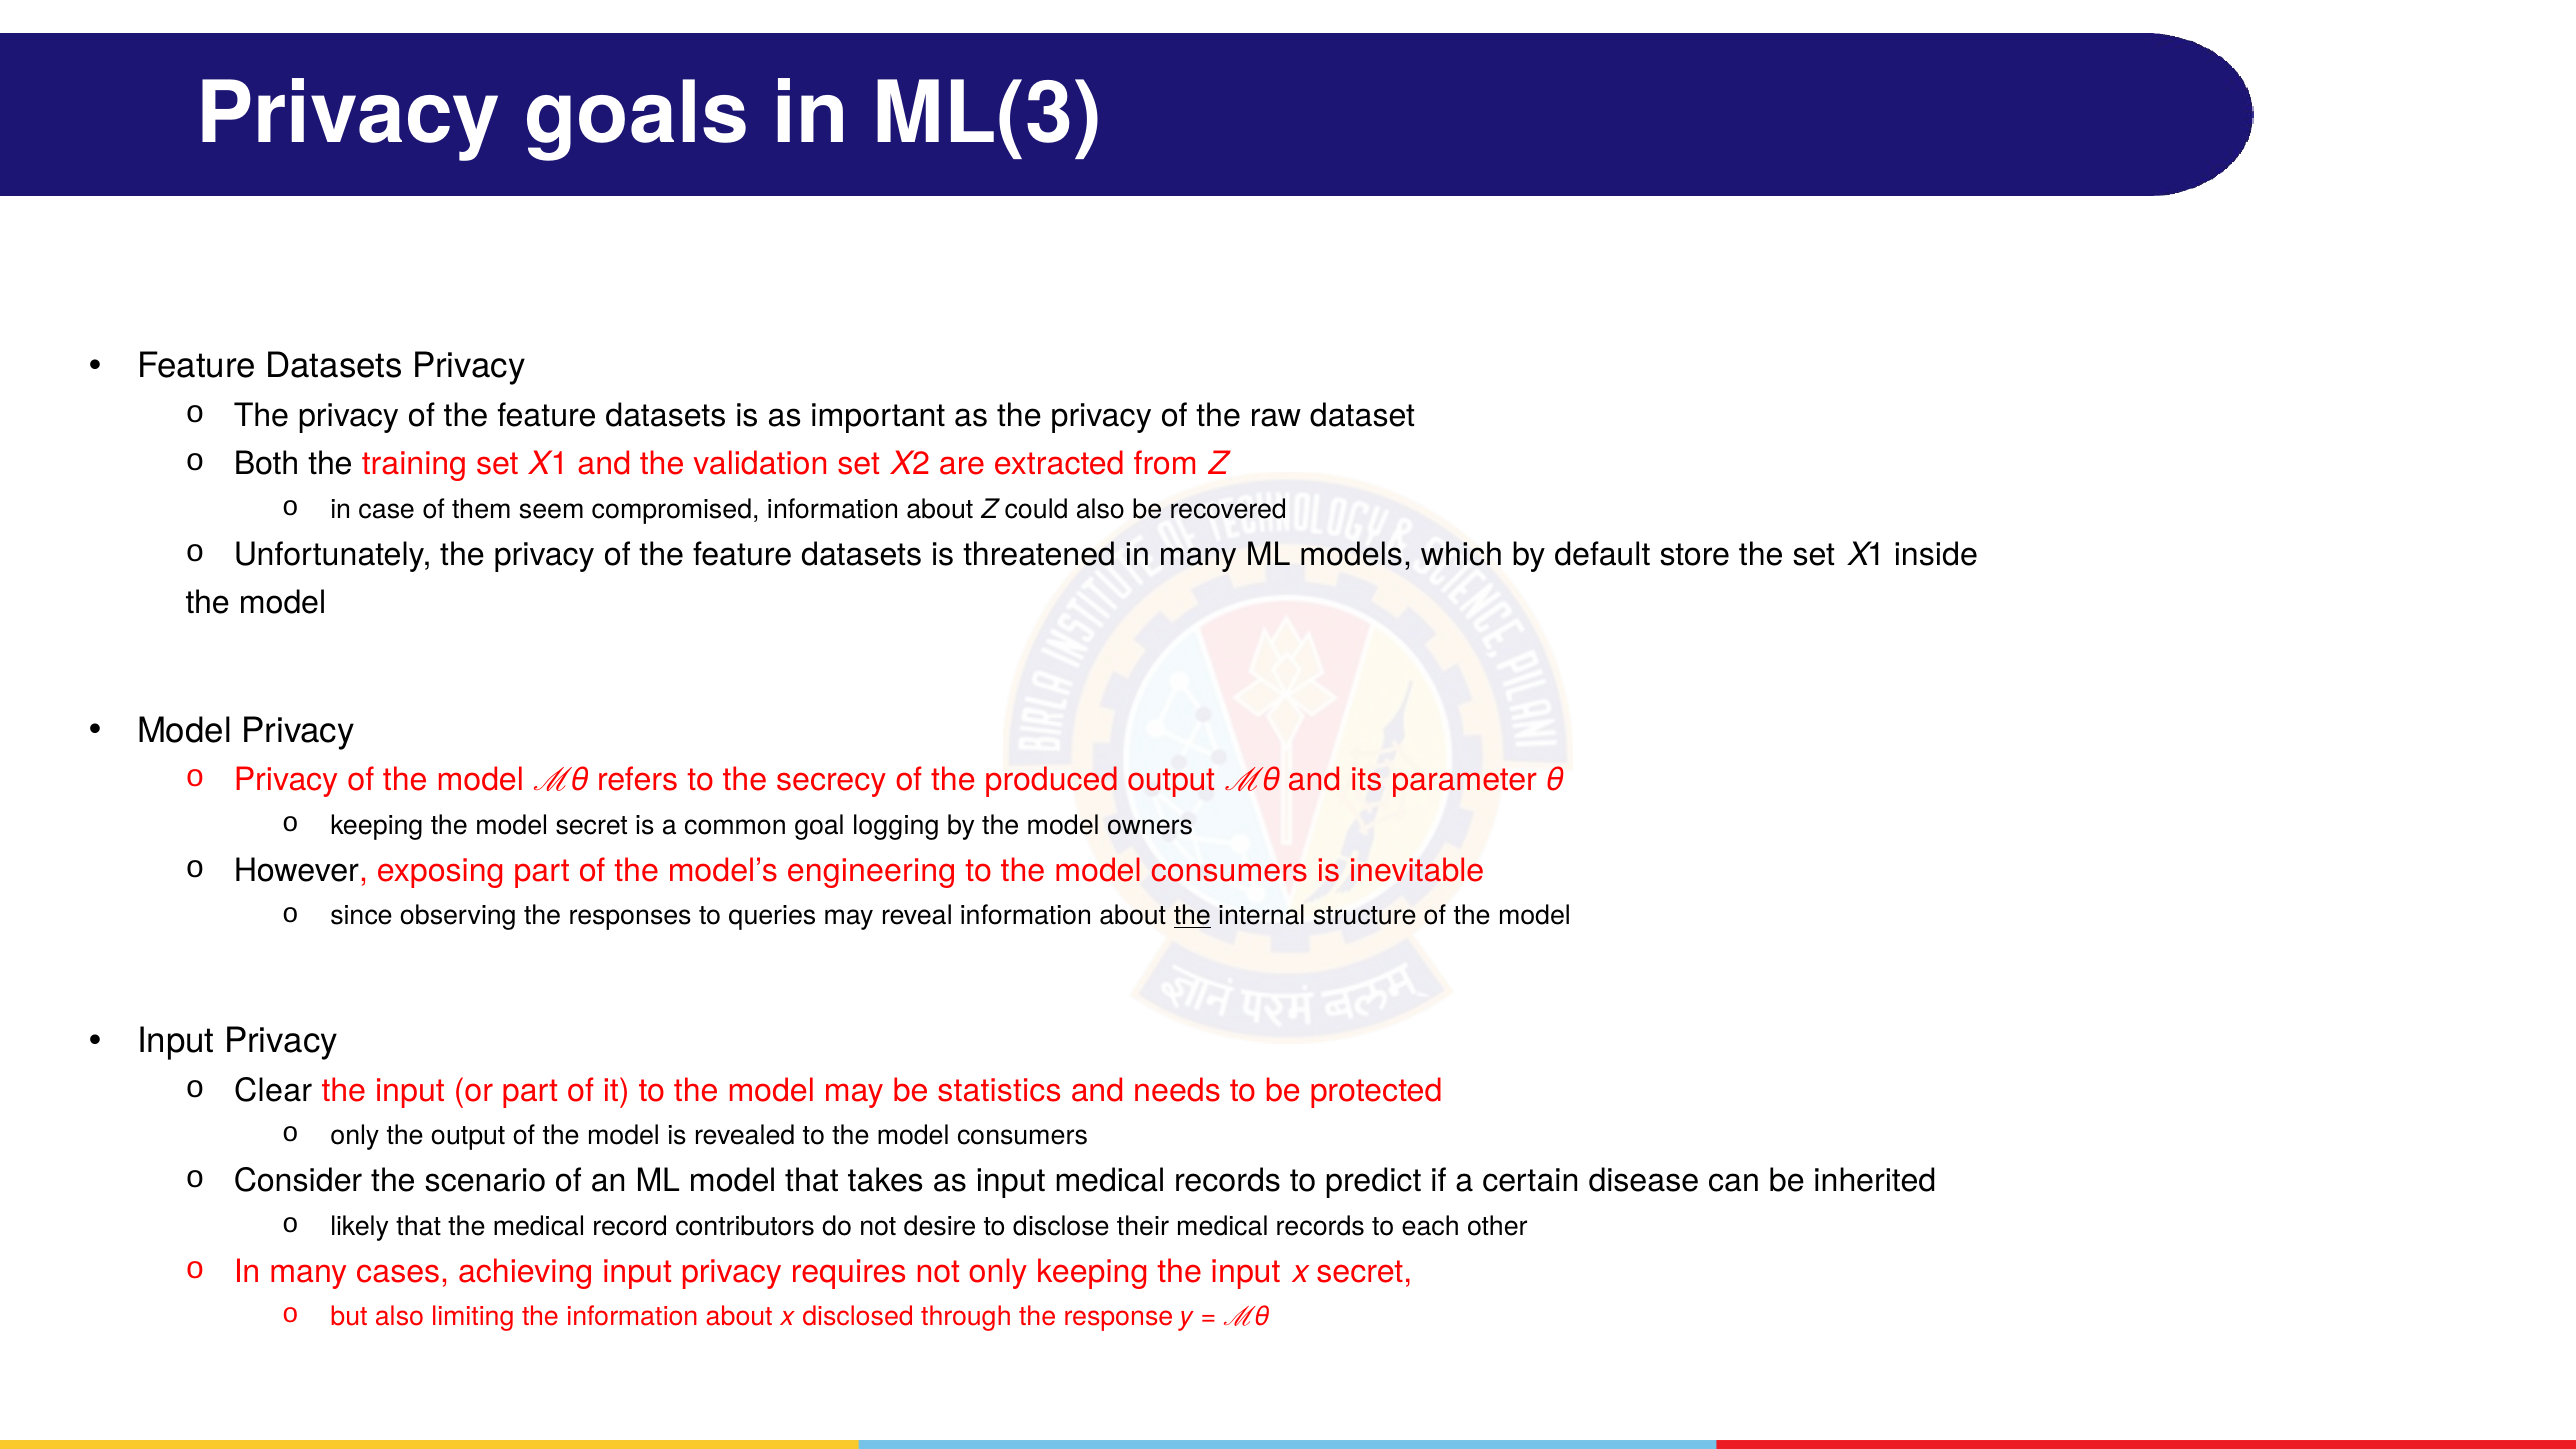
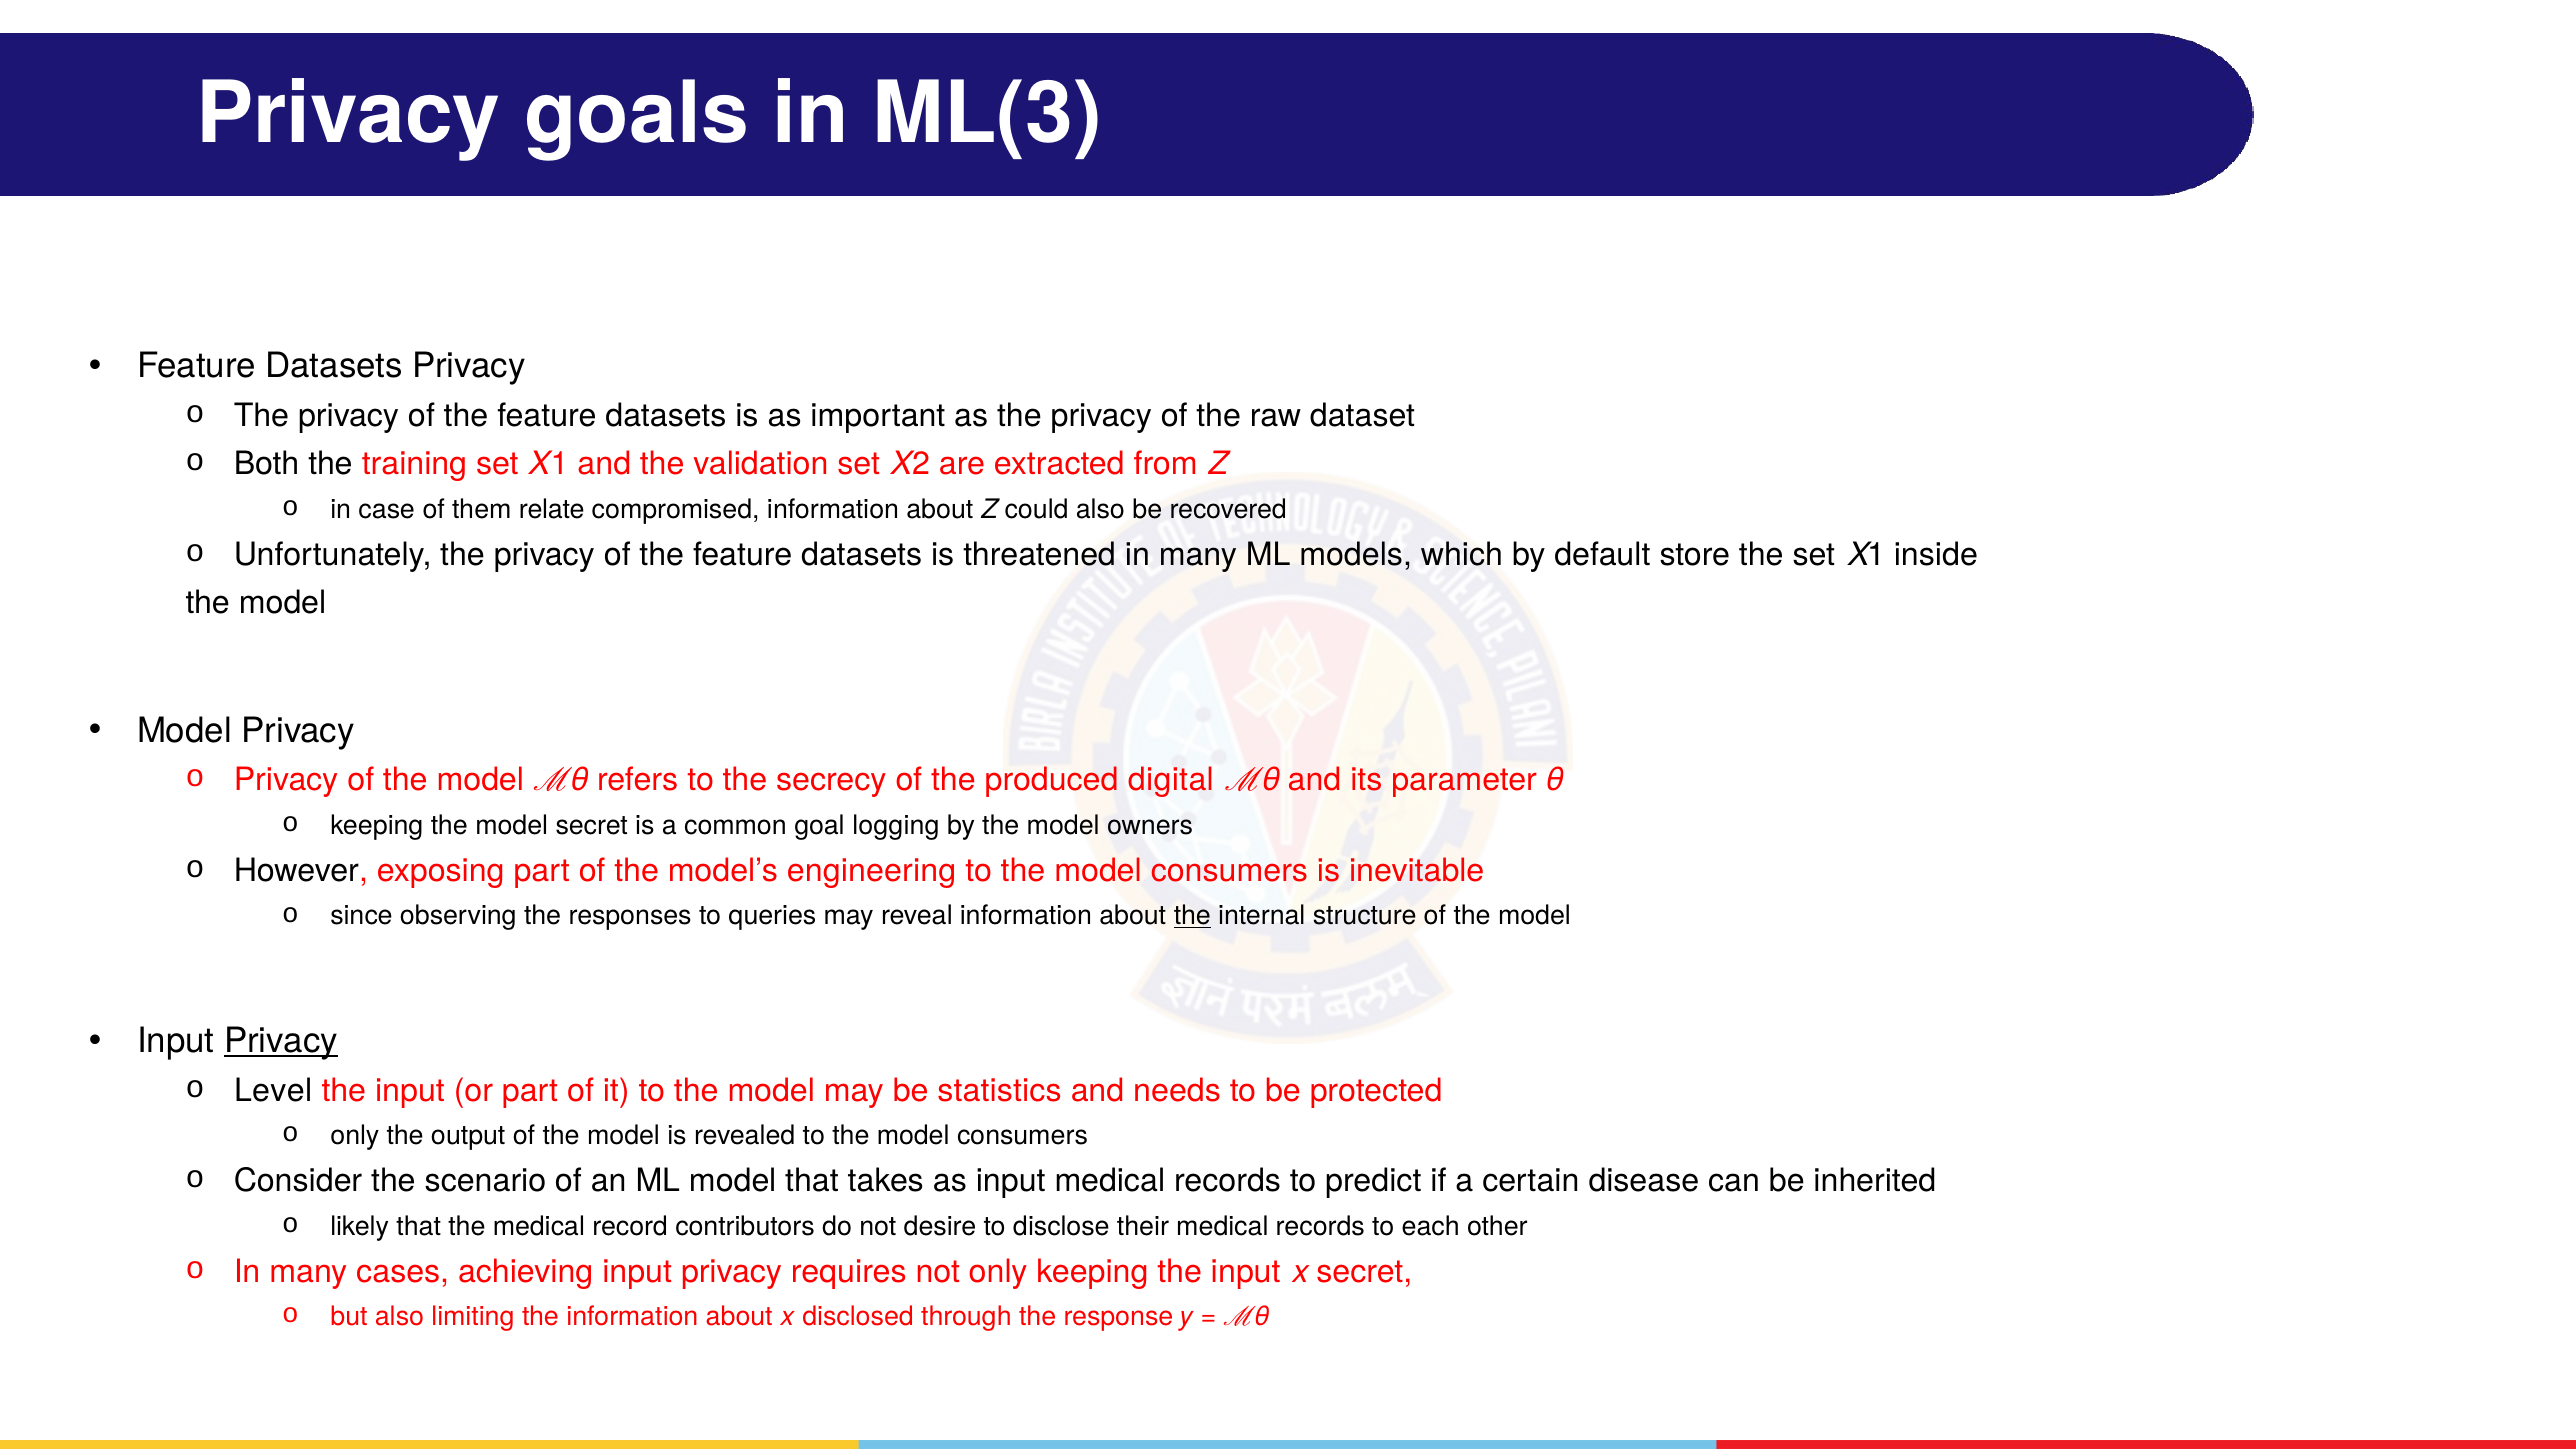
seem: seem -> relate (552, 510)
produced output: output -> digital (1171, 780)
Privacy underline: none -> present (281, 1041)
Clear: Clear -> Level (273, 1090)
